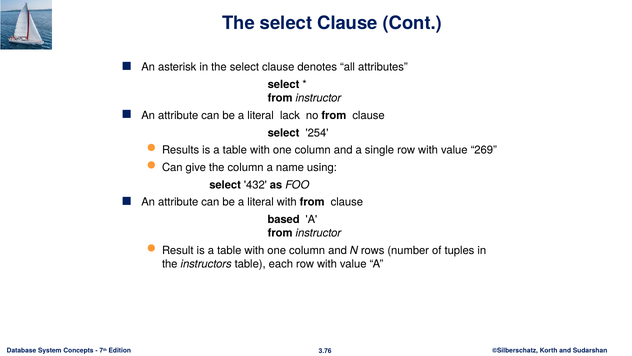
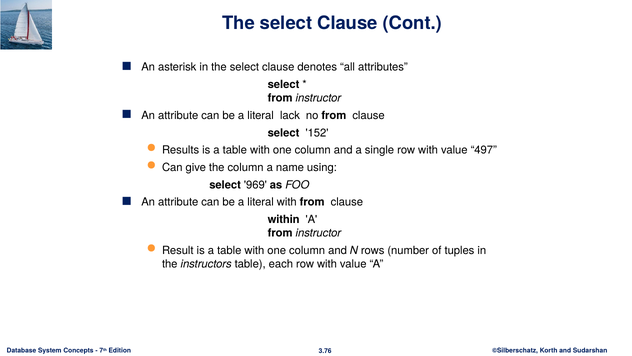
254: 254 -> 152 (317, 133)
269: 269 -> 497 (484, 150)
432: 432 -> 969 (255, 185)
based: based -> within (284, 219)
